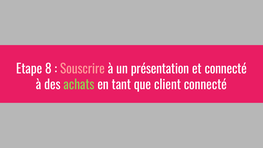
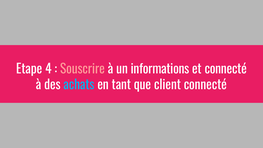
8: 8 -> 4 (48, 69)
présentation: présentation -> informations (160, 69)
achats colour: light green -> light blue (79, 85)
